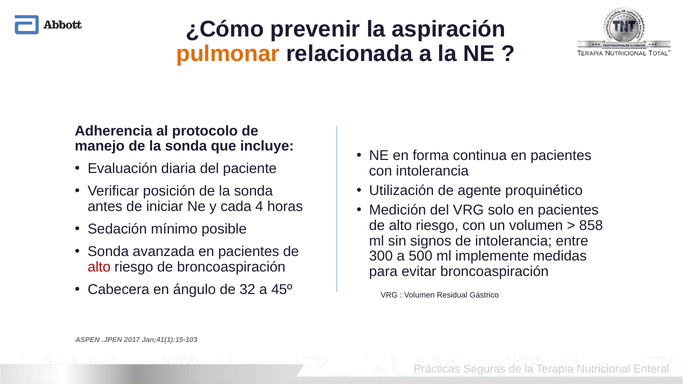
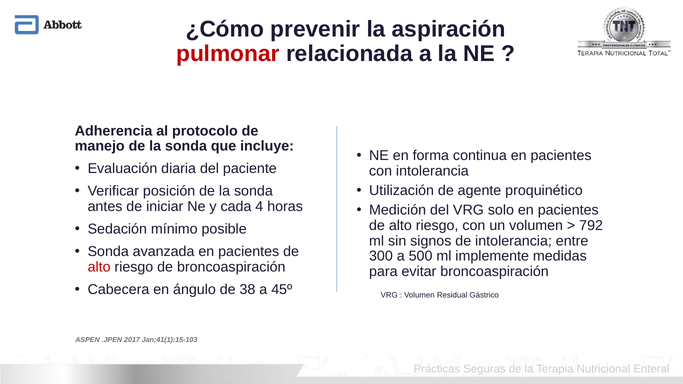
pulmonar colour: orange -> red (228, 54)
858: 858 -> 792 (591, 226)
32: 32 -> 38 (247, 290)
